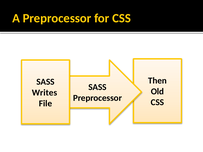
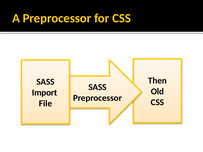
Writes: Writes -> Import (45, 93)
